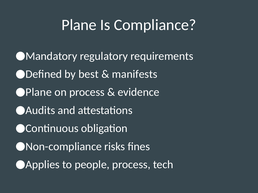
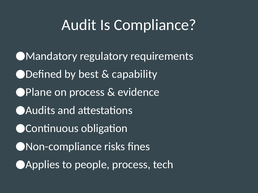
Plane: Plane -> Audit (79, 25)
manifests: manifests -> capability (135, 74)
